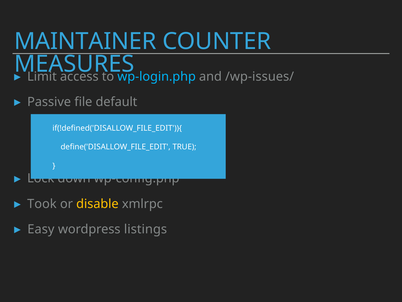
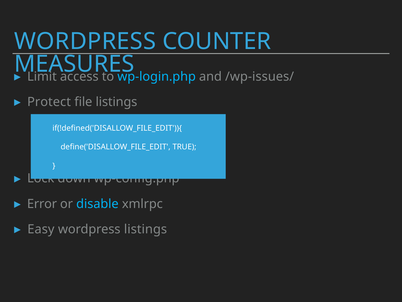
MAINTAINER: MAINTAINER -> WORDPRESS (85, 41)
Passive: Passive -> Protect (49, 102)
file default: default -> listings (116, 102)
Took: Took -> Error (42, 203)
disable colour: yellow -> light blue (97, 203)
